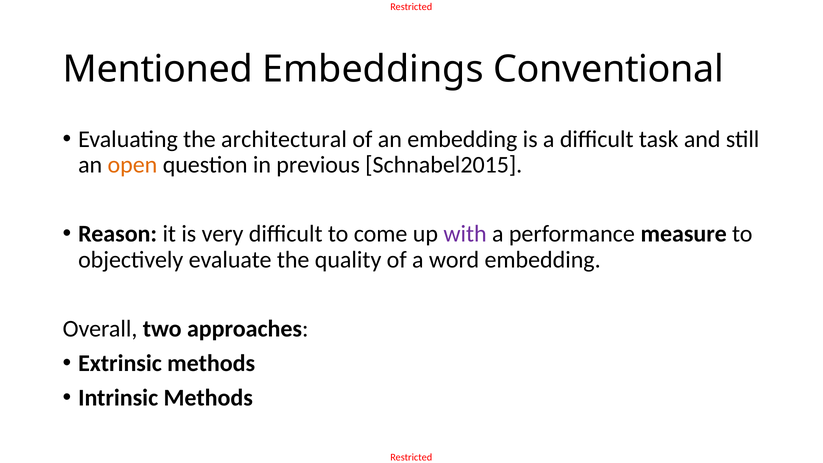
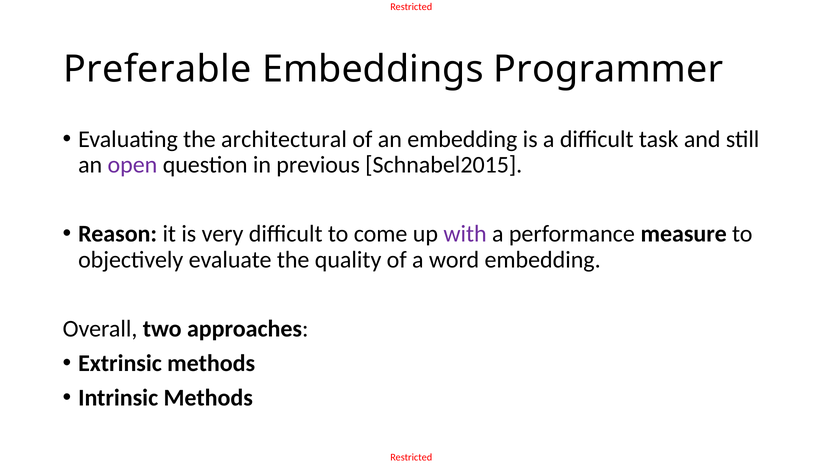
Mentioned: Mentioned -> Preferable (157, 69)
Conventional: Conventional -> Programmer (608, 69)
open colour: orange -> purple (132, 165)
